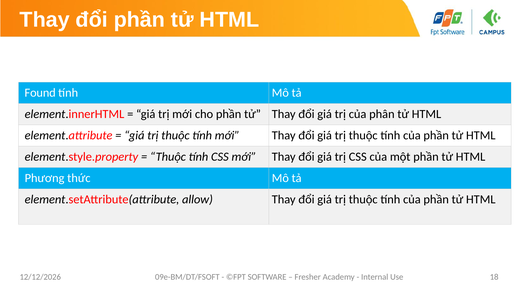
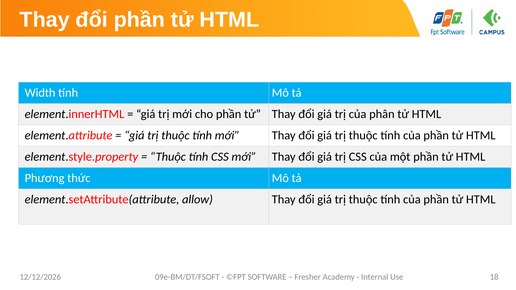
Found: Found -> Width (40, 93)
